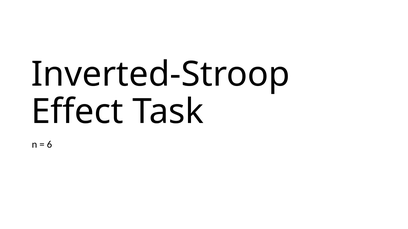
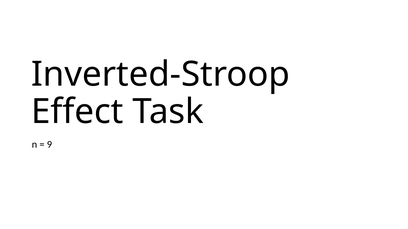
6: 6 -> 9 (49, 145)
